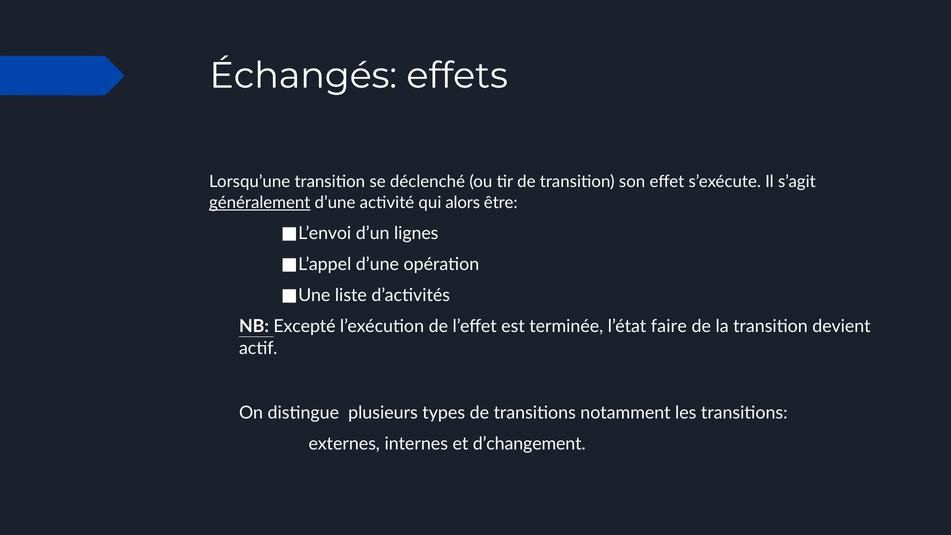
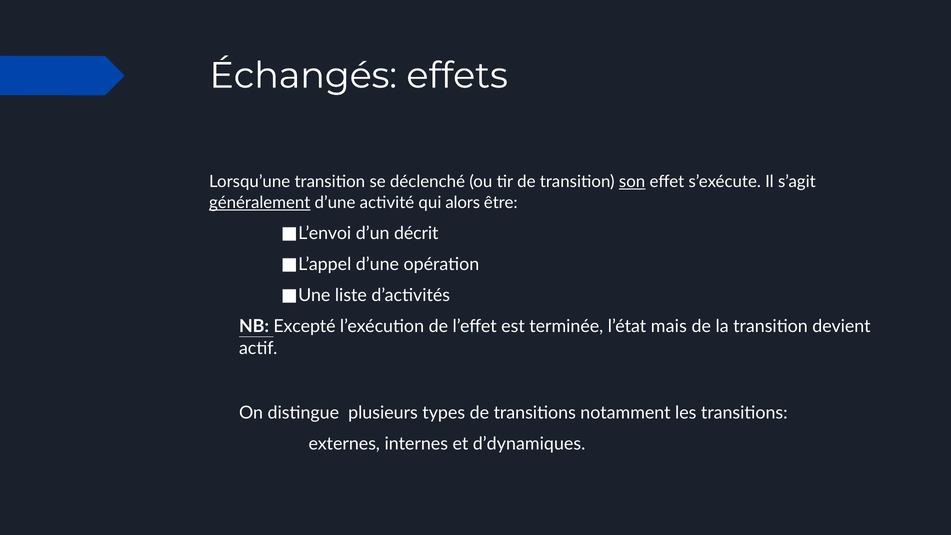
son underline: none -> present (632, 182)
lignes: lignes -> décrit (416, 233)
faire: faire -> mais (669, 326)
d’changement: d’changement -> d’dynamiques (529, 444)
